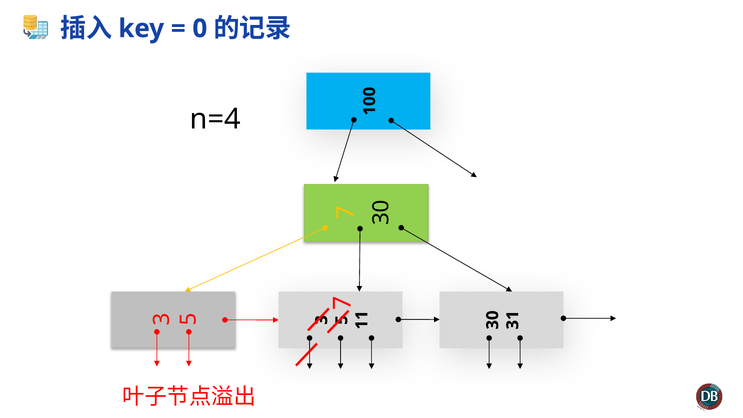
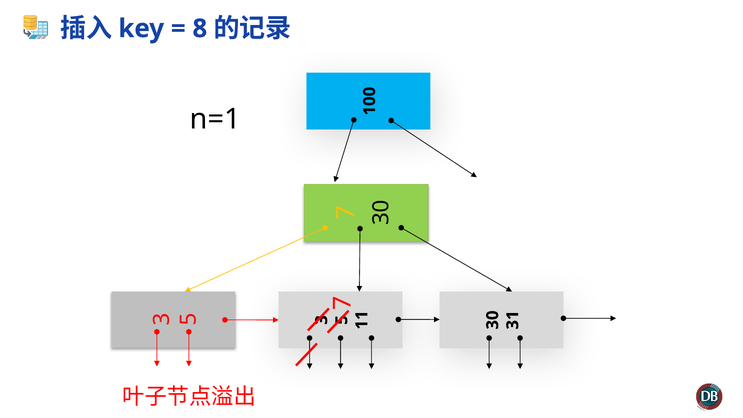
0: 0 -> 8 (200, 29)
n=4: n=4 -> n=1 (215, 119)
